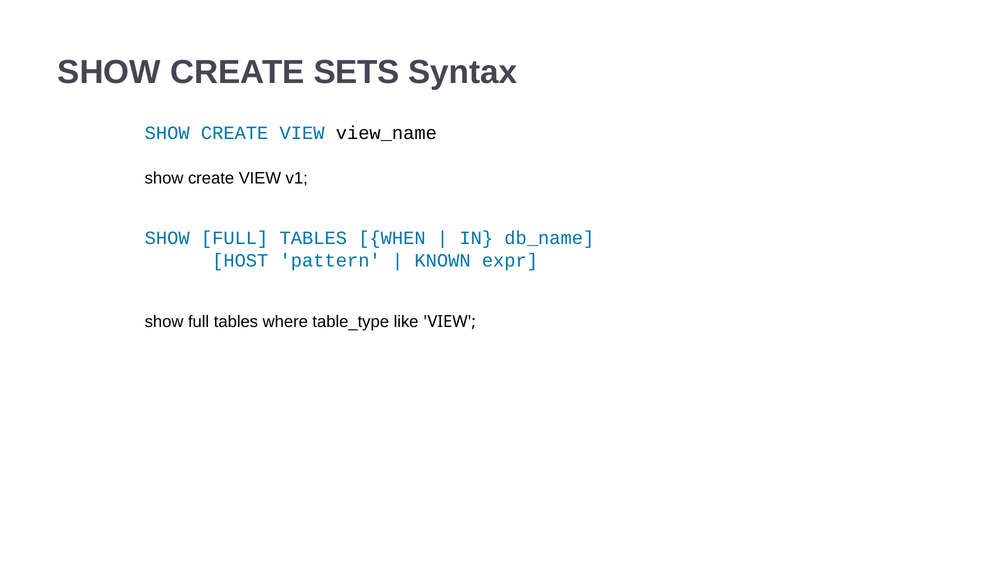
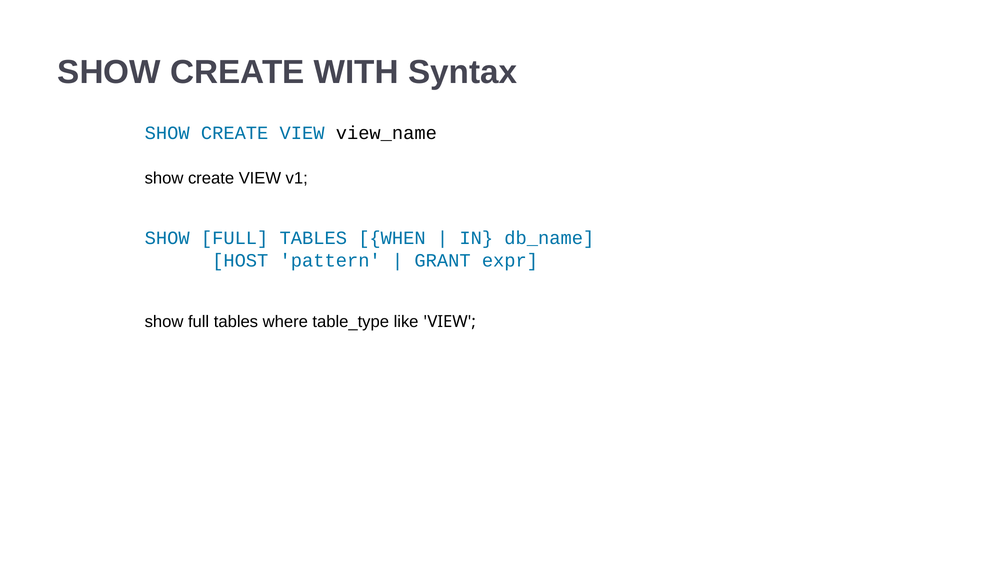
SETS: SETS -> WITH (356, 72)
KNOWN: KNOWN -> GRANT (443, 260)
